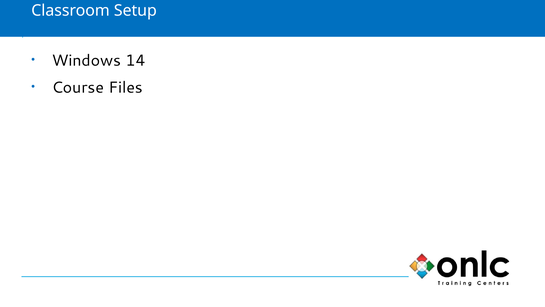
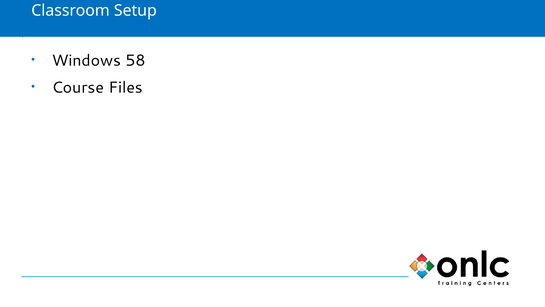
14: 14 -> 58 (136, 60)
